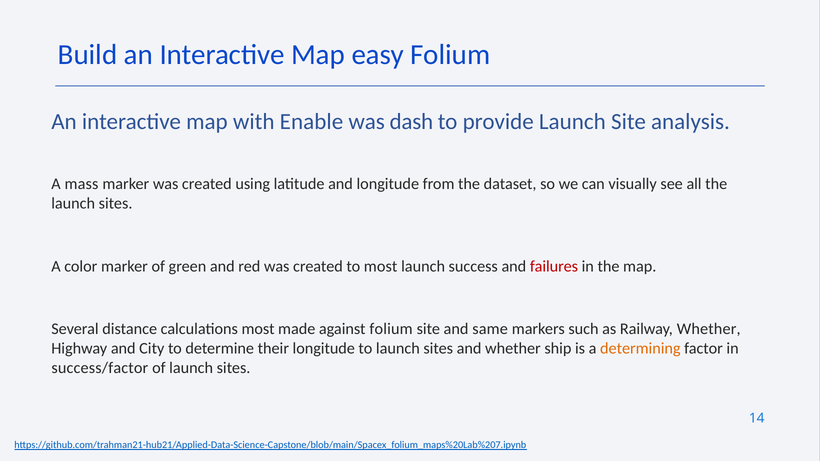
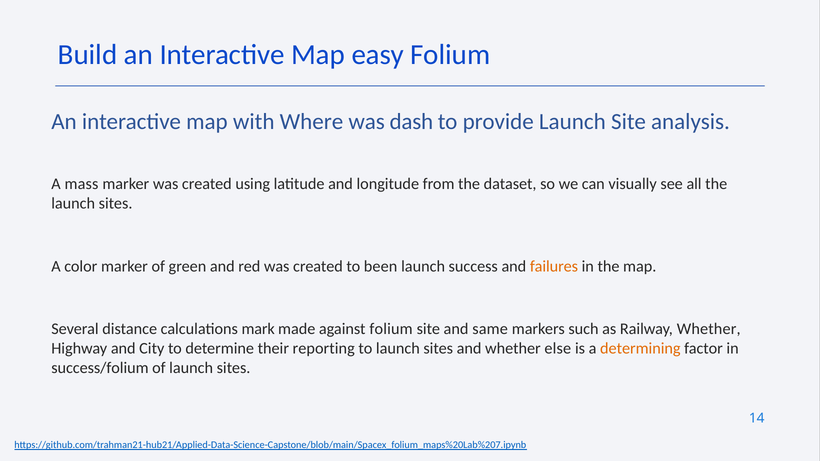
Enable: Enable -> Where (312, 122)
to most: most -> been (381, 266)
failures colour: red -> orange (554, 266)
calculations most: most -> mark (258, 329)
their longitude: longitude -> reporting (324, 349)
ship: ship -> else (558, 349)
success/factor: success/factor -> success/folium (100, 368)
